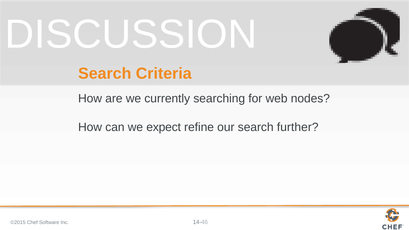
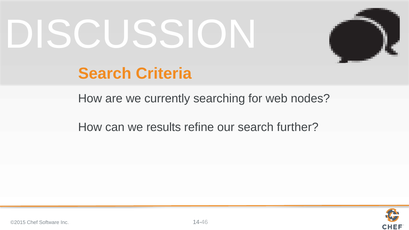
expect: expect -> results (164, 127)
